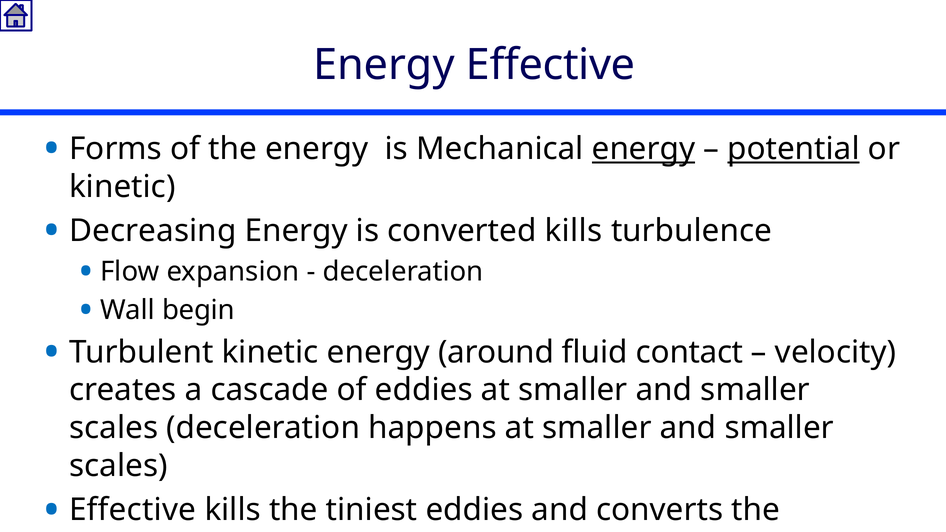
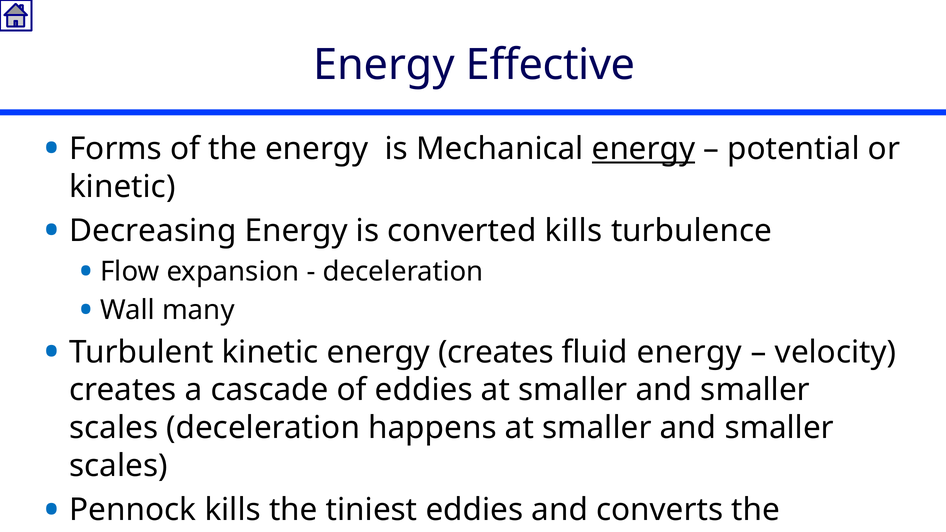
potential underline: present -> none (794, 149)
begin: begin -> many (198, 310)
energy around: around -> creates (496, 352)
fluid contact: contact -> energy (689, 352)
Effective: Effective -> Pennock (133, 510)
